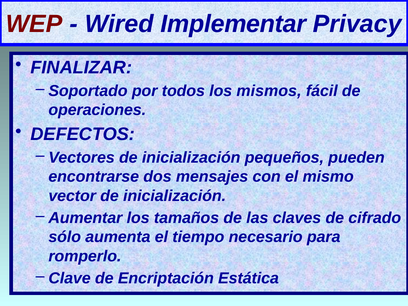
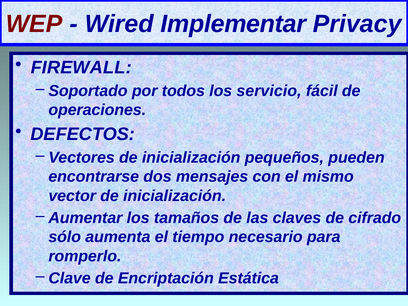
FINALIZAR: FINALIZAR -> FIREWALL (81, 68)
mismos: mismos -> servicio (269, 91)
